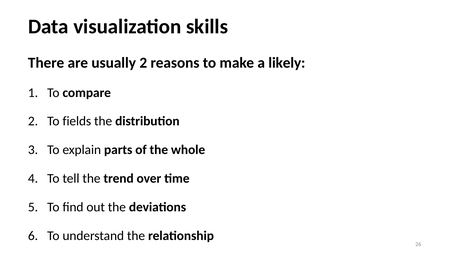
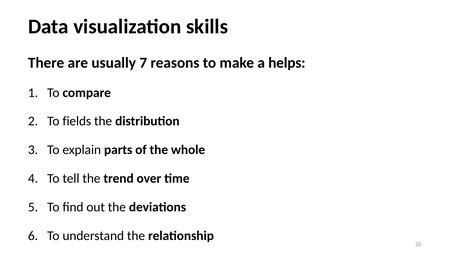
usually 2: 2 -> 7 (143, 63)
likely: likely -> helps (287, 63)
